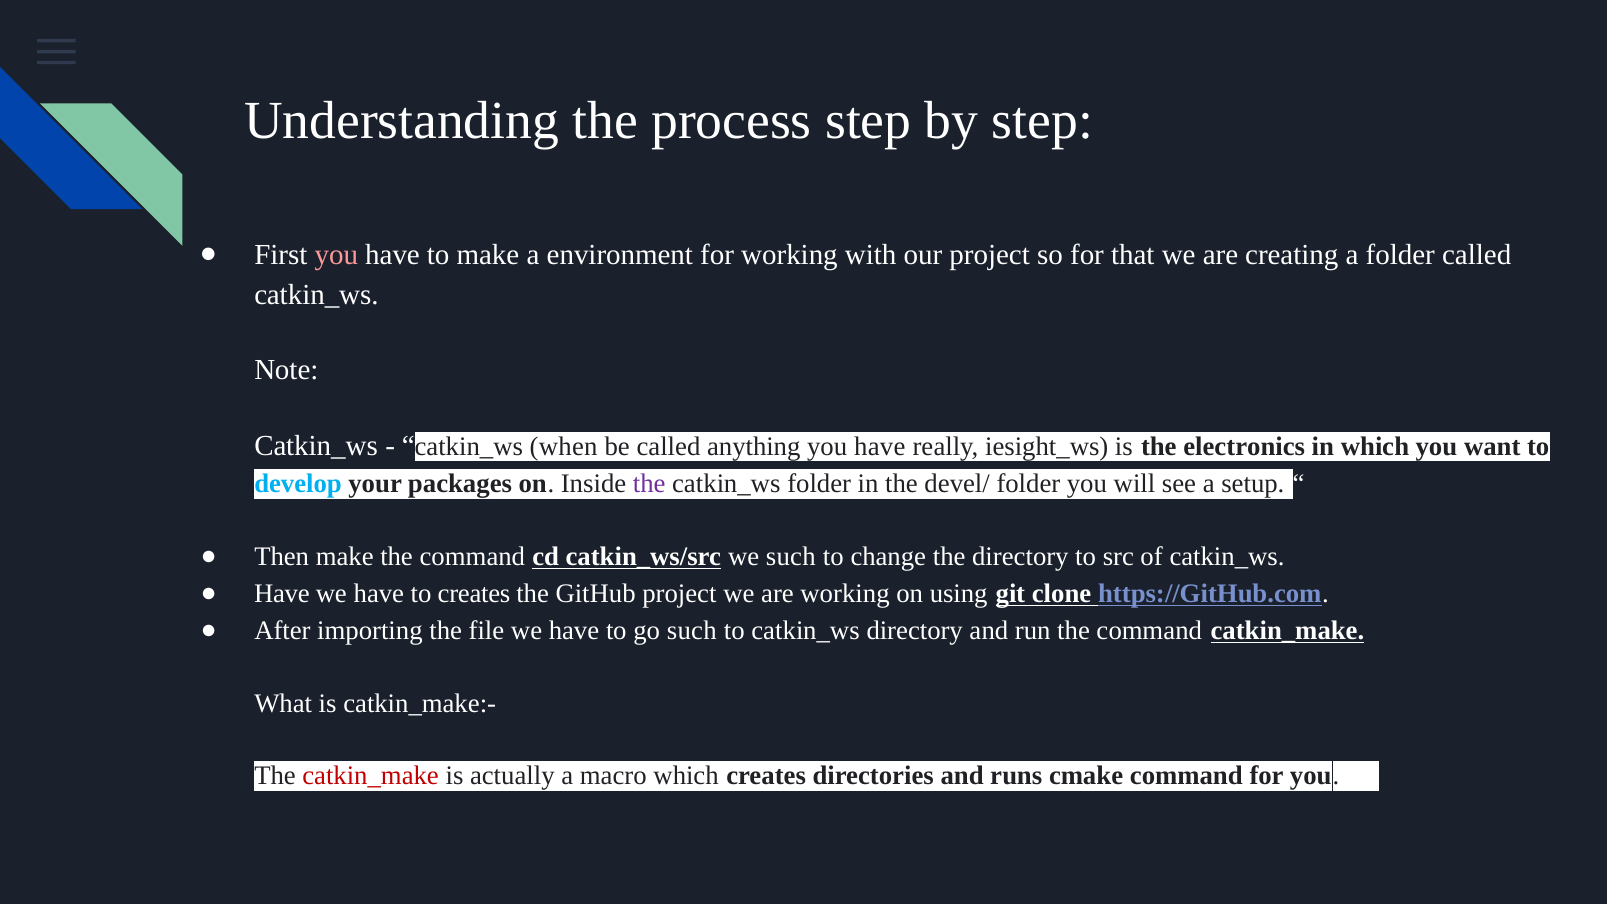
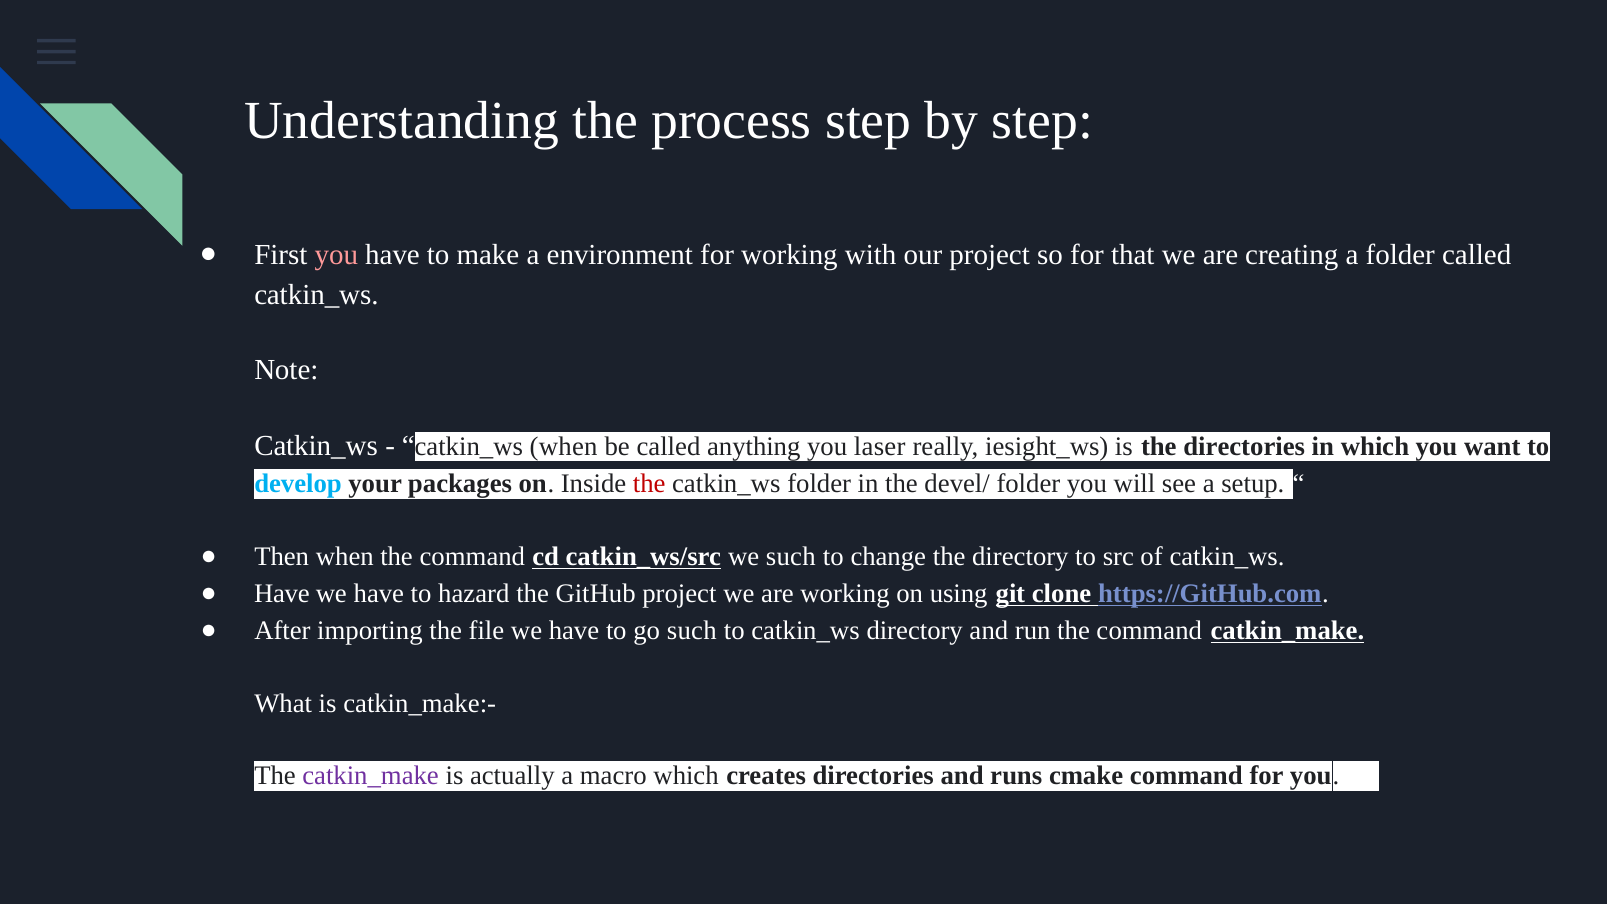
anything you have: have -> laser (880, 447)
the electronics: electronics -> directories (1244, 447)
the colour: purple -> red (649, 484)
Then make: make -> when (345, 557)
to creates: creates -> hazard (474, 594)
catkin_make colour: red -> purple (371, 776)
